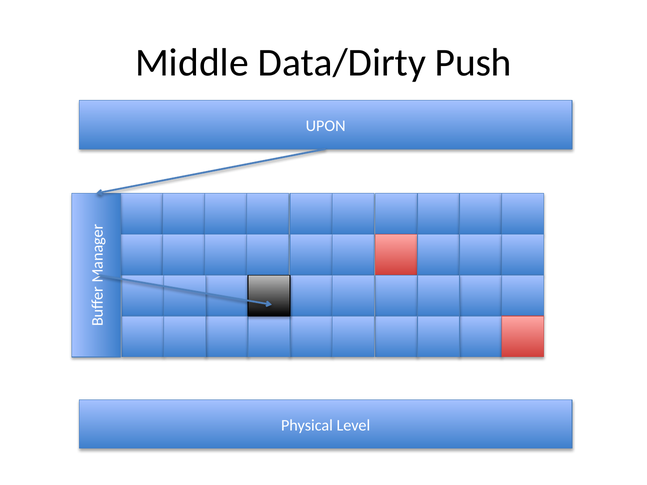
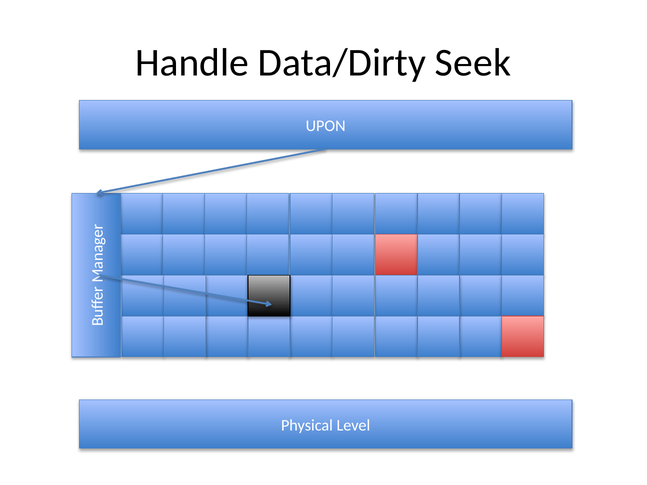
Middle: Middle -> Handle (192, 63)
Push: Push -> Seek (473, 63)
